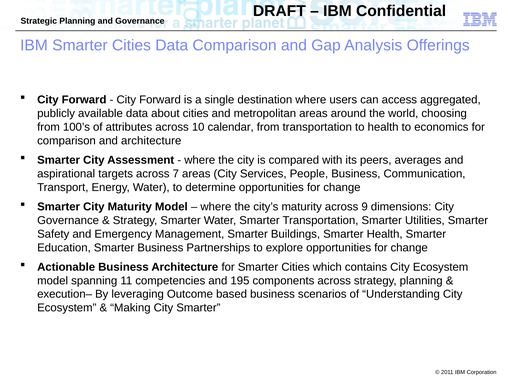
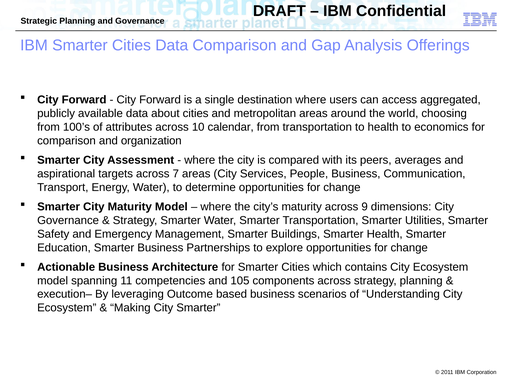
and architecture: architecture -> organization (151, 141)
195: 195 -> 105 (240, 281)
